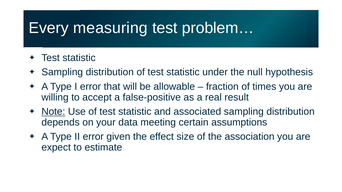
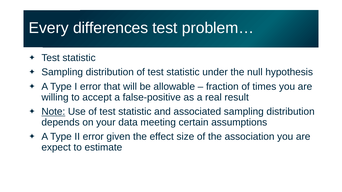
measuring: measuring -> differences (111, 28)
